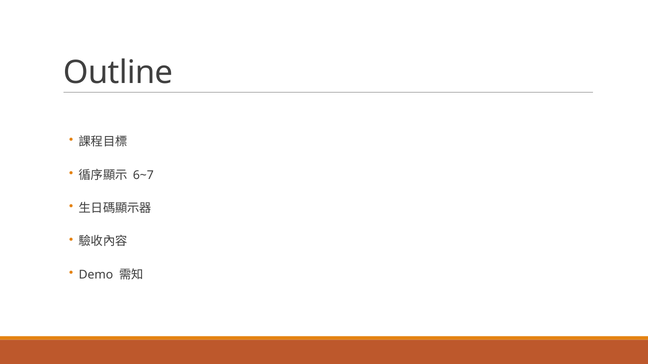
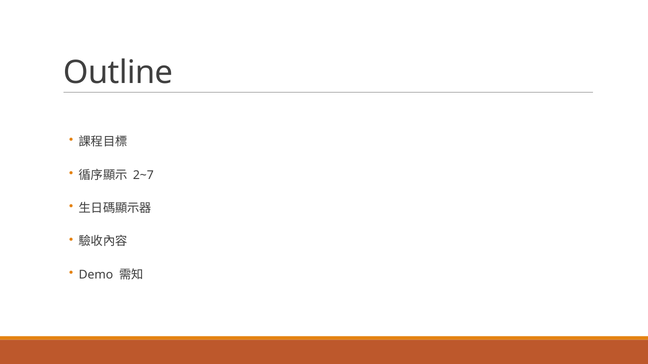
6~7: 6~7 -> 2~7 (143, 175)
